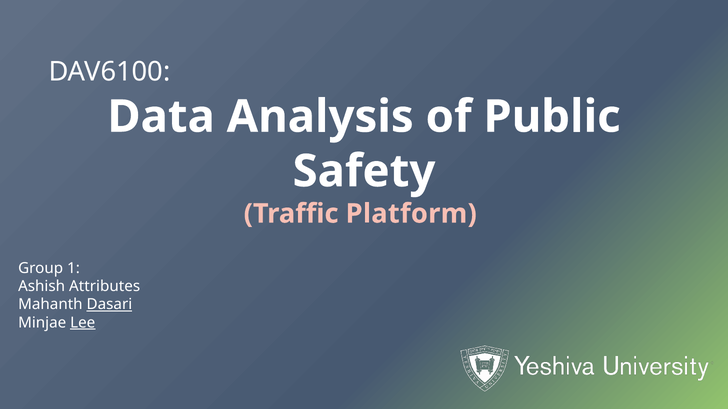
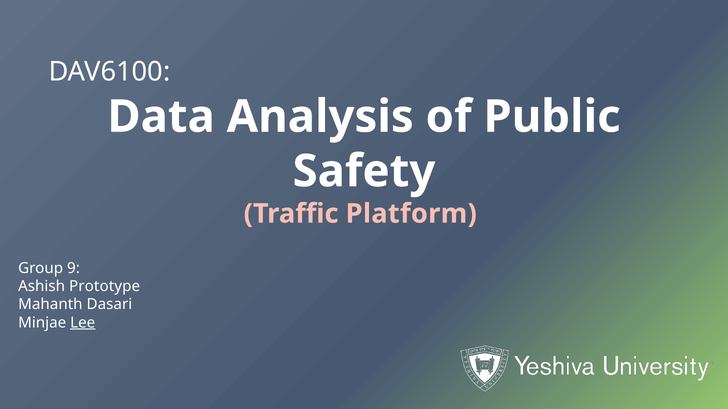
1: 1 -> 9 (73, 268)
Attributes: Attributes -> Prototype (105, 287)
Dasari underline: present -> none (109, 305)
